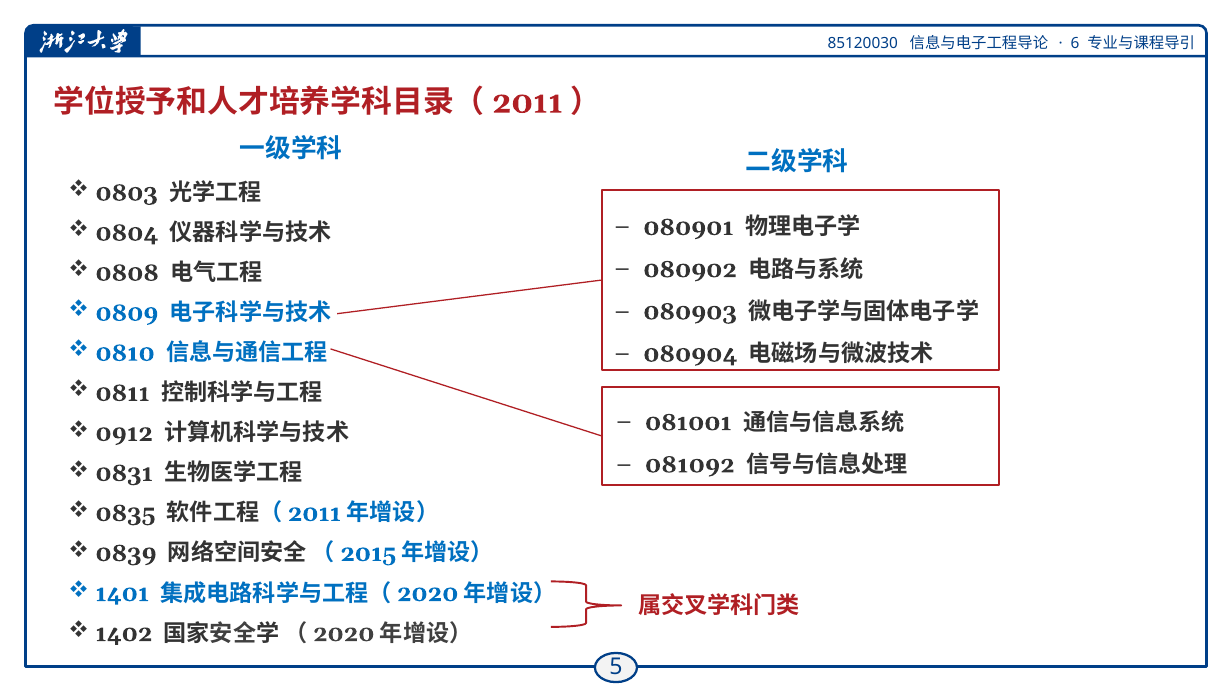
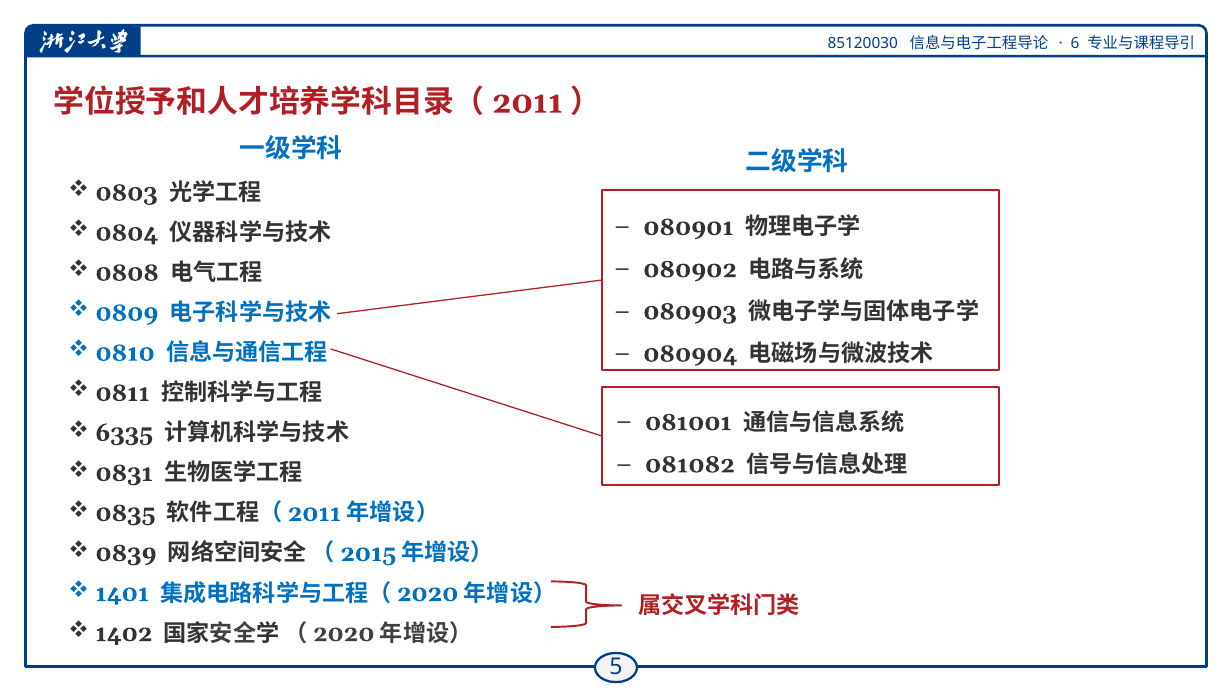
0912: 0912 -> 6335 (124, 433)
081092: 081092 -> 081082 (690, 465)
